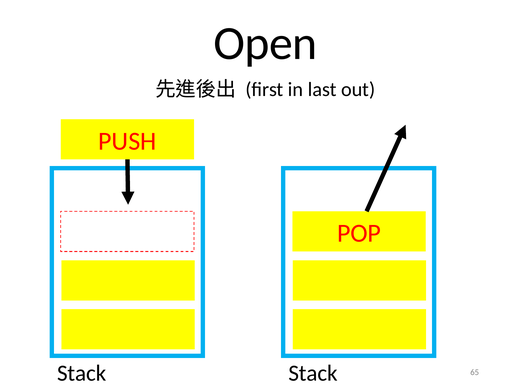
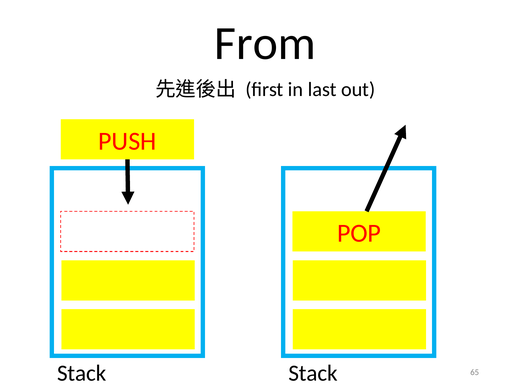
Open: Open -> From (265, 44)
